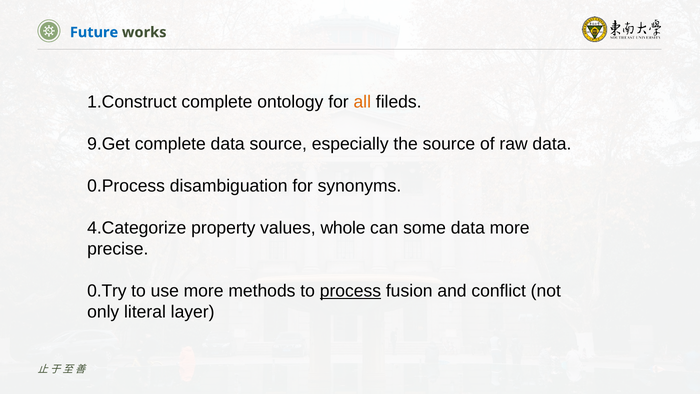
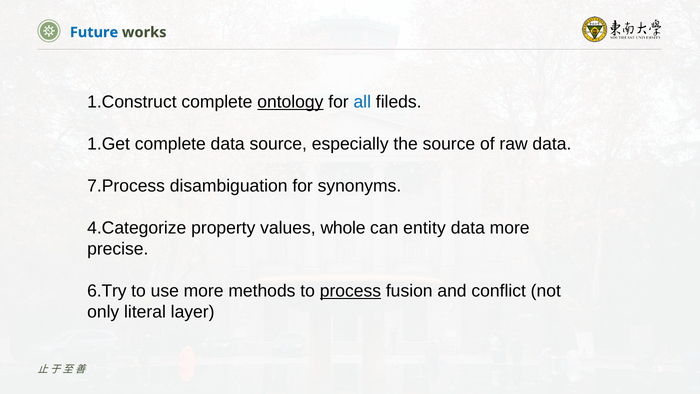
ontology underline: none -> present (290, 102)
all colour: orange -> blue (362, 102)
9.Get: 9.Get -> 1.Get (109, 144)
0.Process: 0.Process -> 7.Process (126, 186)
some: some -> entity (424, 228)
0.Try: 0.Try -> 6.Try (107, 291)
